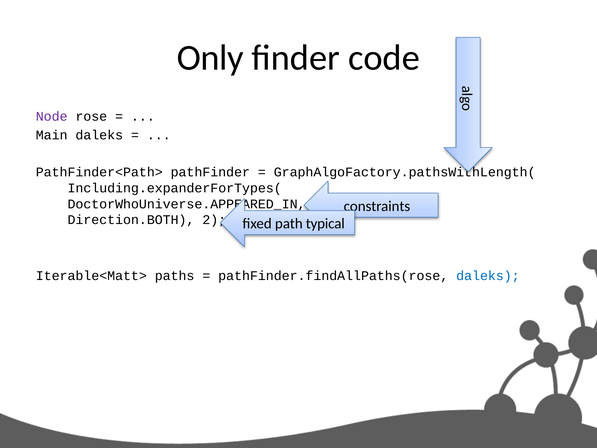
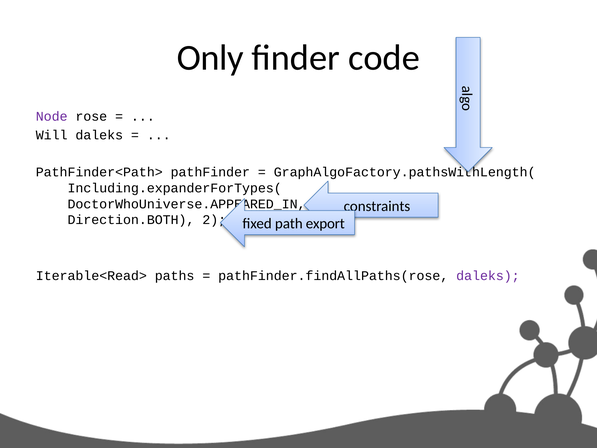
Main: Main -> Will (52, 135)
typical: typical -> export (325, 224)
Iterable<Matt>: Iterable<Matt> -> Iterable<Read> (91, 275)
daleks colour: blue -> purple (488, 275)
